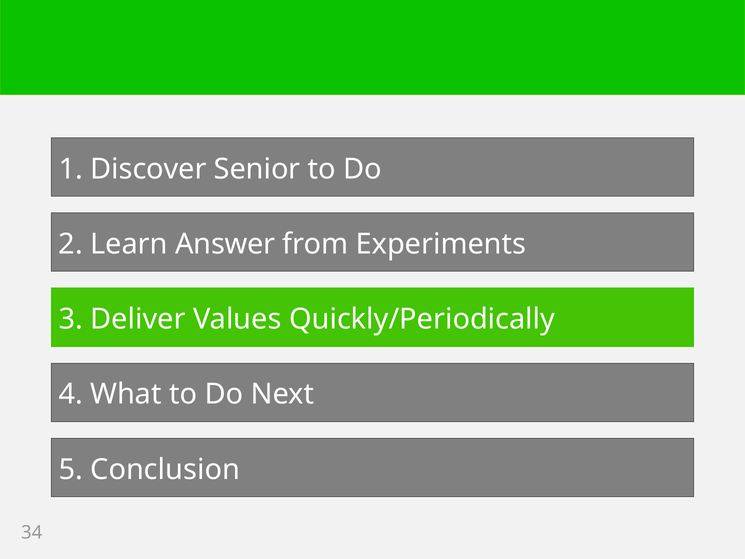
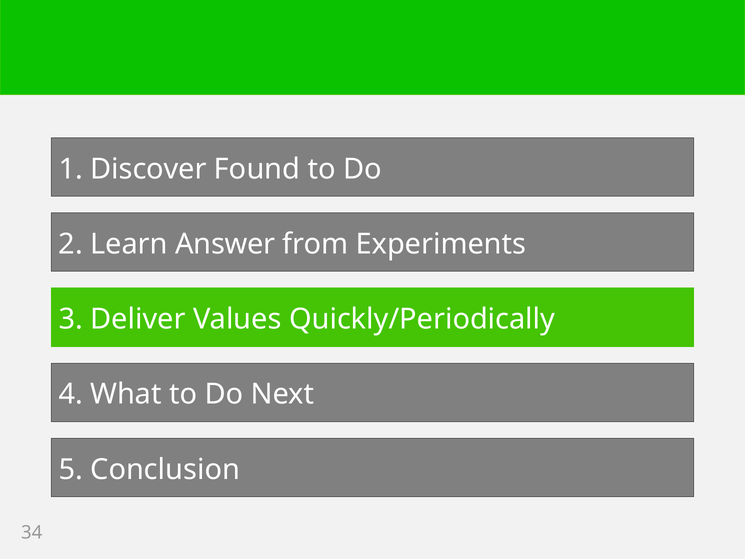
Senior: Senior -> Found (257, 169)
